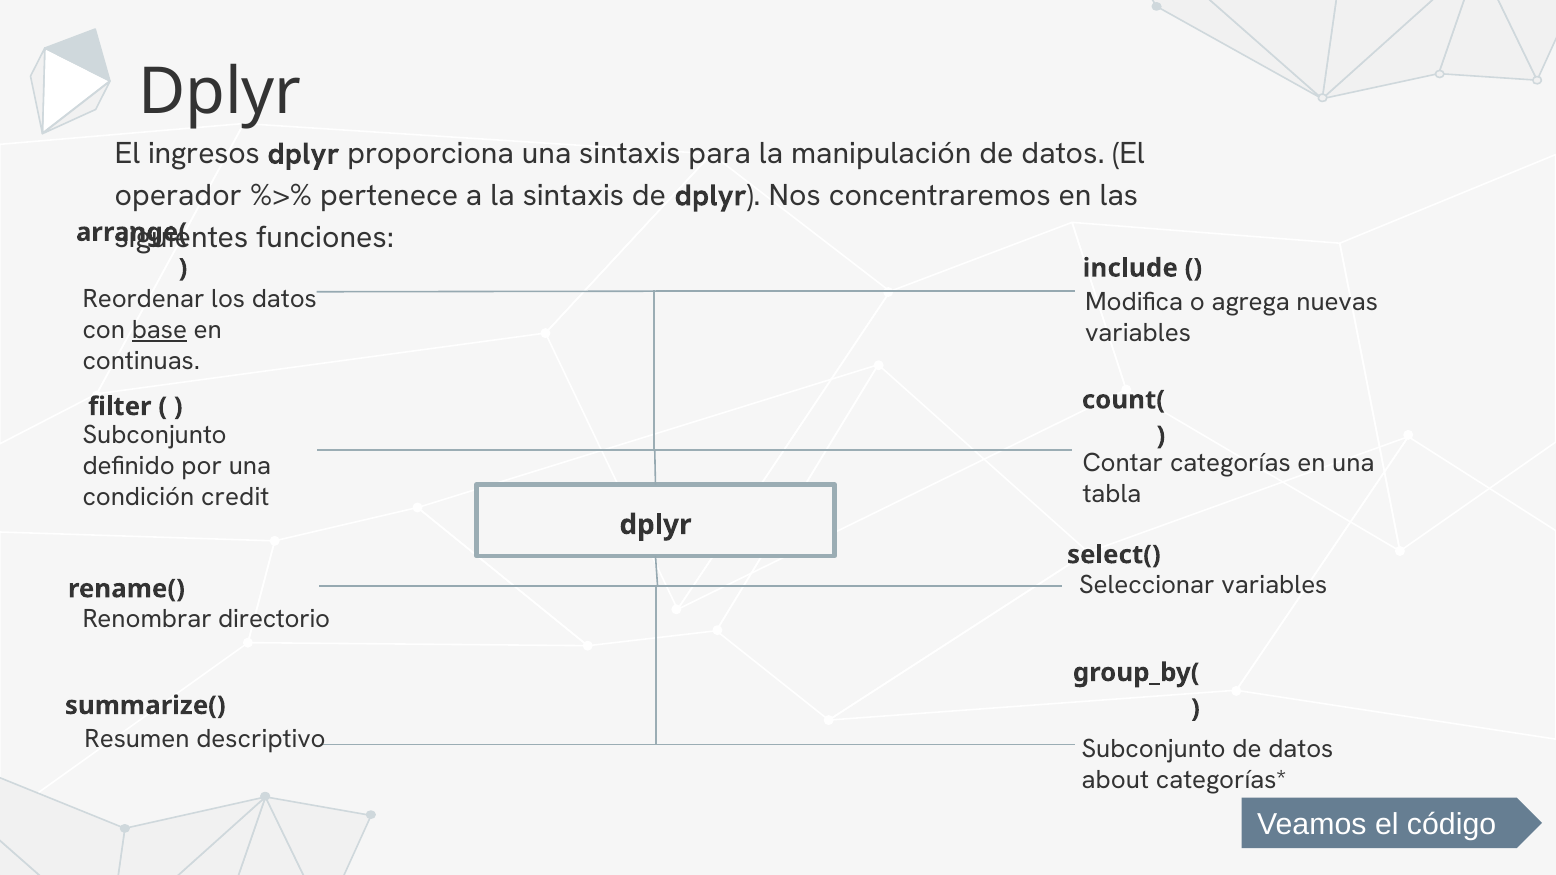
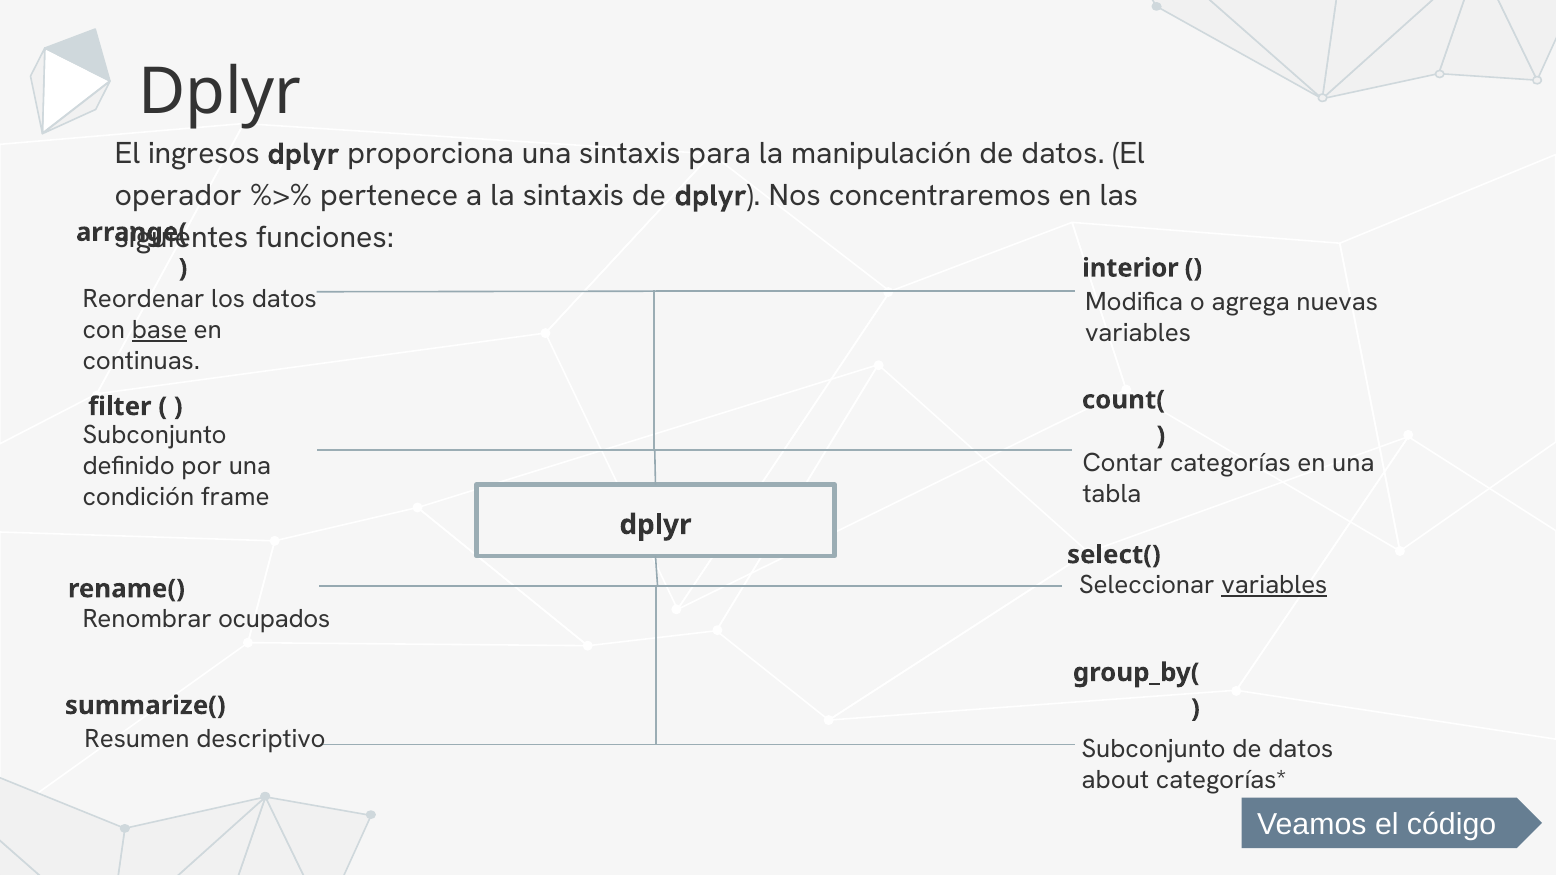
include: include -> interior (1130, 268)
credit: credit -> frame (235, 498)
variables underline: none -> present (1274, 585)
directorio: directorio -> ocupados (274, 619)
